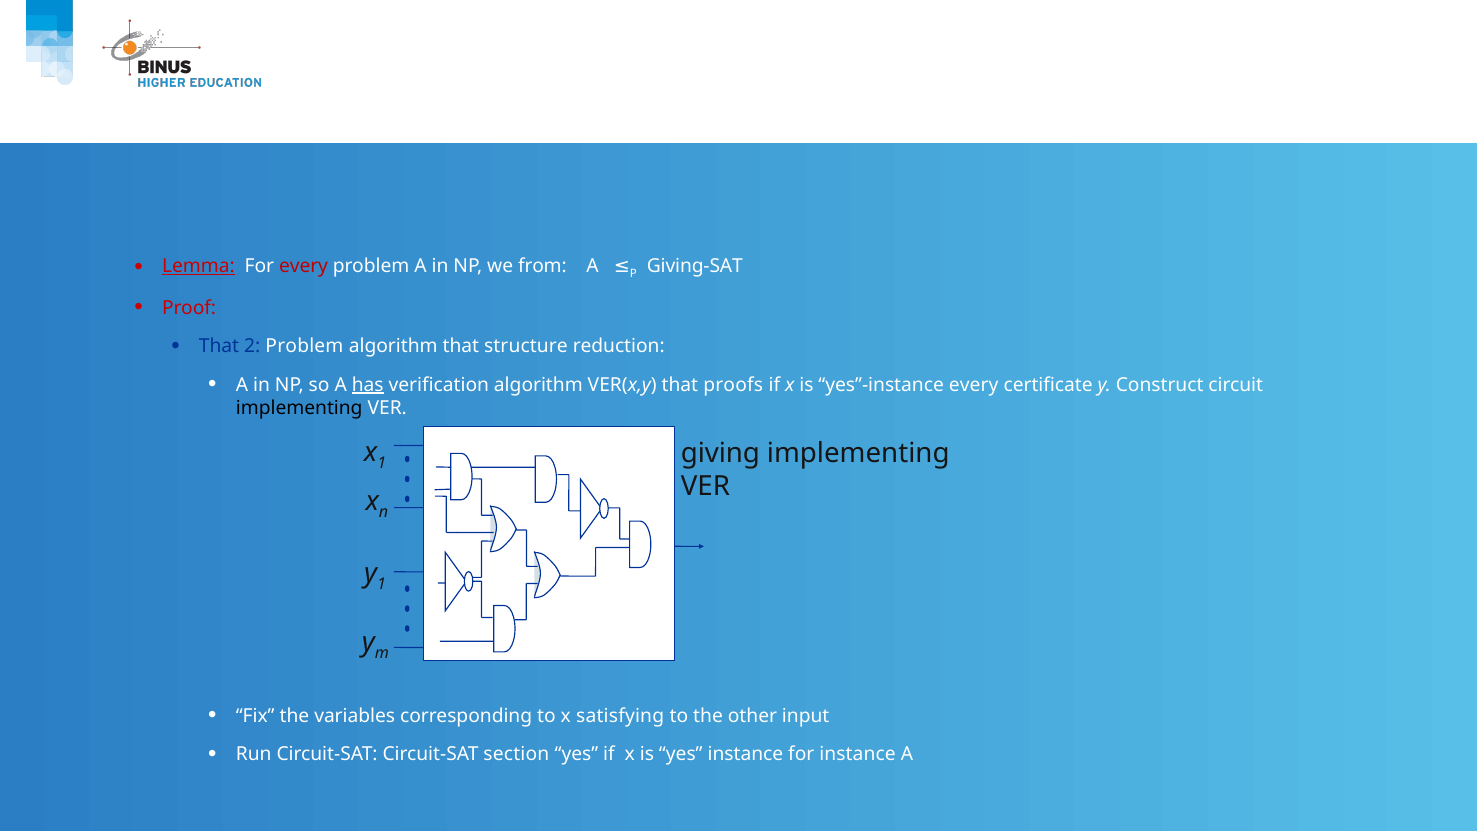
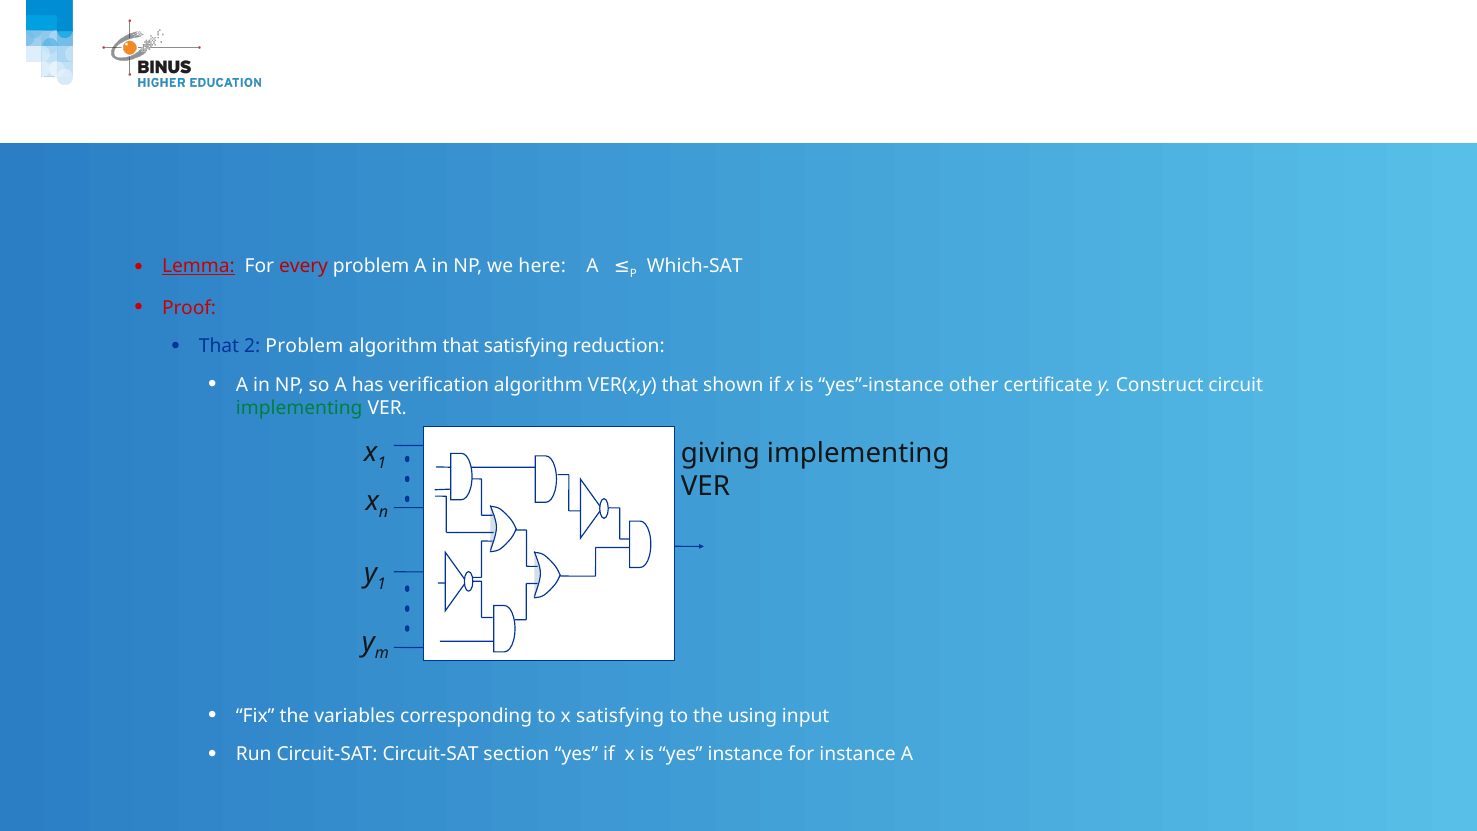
from: from -> here (542, 266)
Giving-SAT: Giving-SAT -> Which-SAT (695, 266)
that structure: structure -> satisfying (526, 346)
has underline: present -> none (368, 385)
proofs: proofs -> shown (733, 385)
yes”-instance every: every -> other (974, 385)
implementing colour: black -> green (299, 408)
other: other -> using (752, 716)
